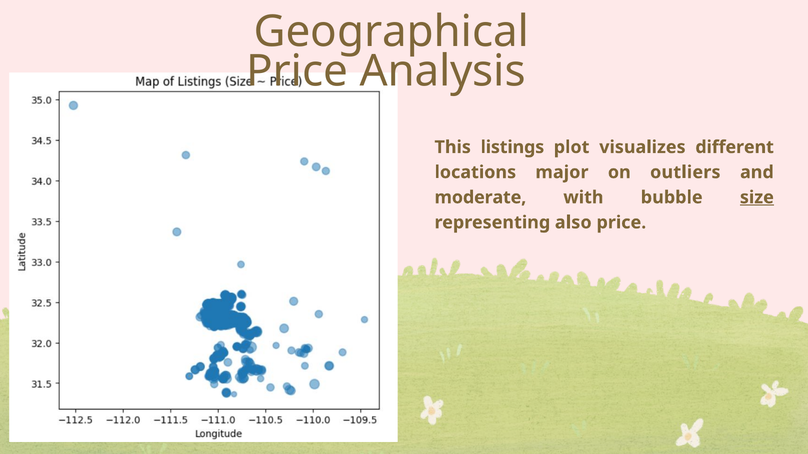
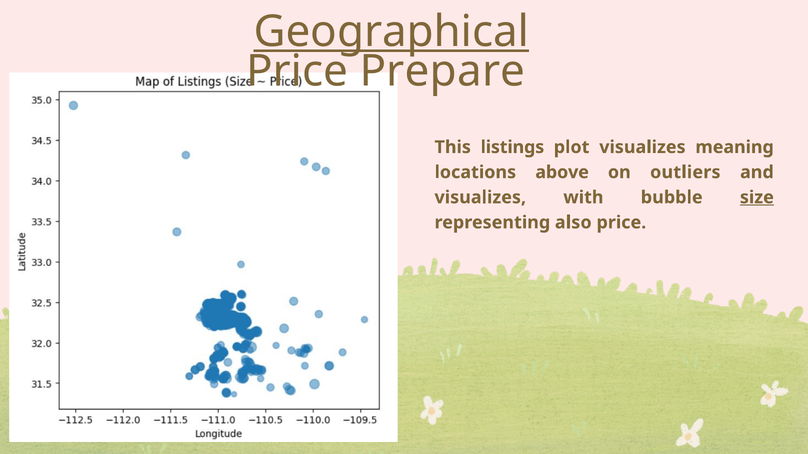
Geographical underline: none -> present (391, 32)
Analysis: Analysis -> Prepare (442, 71)
different: different -> meaning (735, 147)
major: major -> above (562, 172)
moderate: moderate -> visualizes (480, 198)
